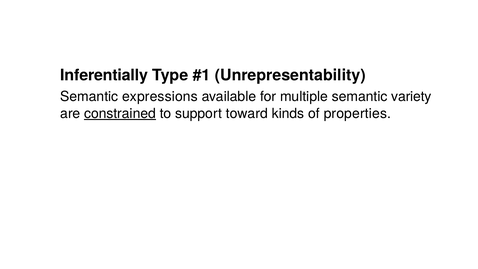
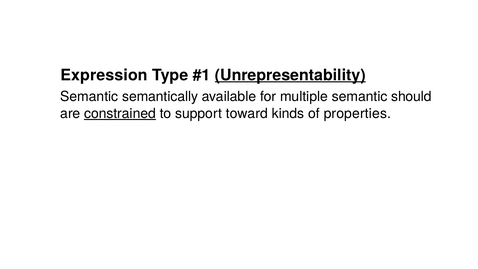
Inferentially: Inferentially -> Expression (104, 75)
Unrepresentability underline: none -> present (290, 75)
expressions: expressions -> semantically (160, 97)
variety: variety -> should (411, 97)
